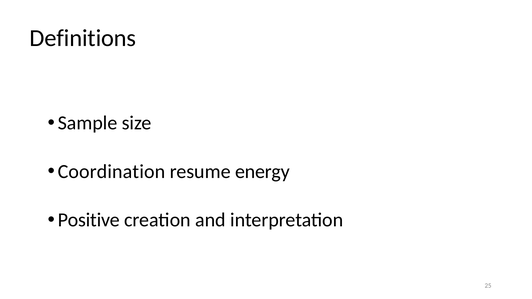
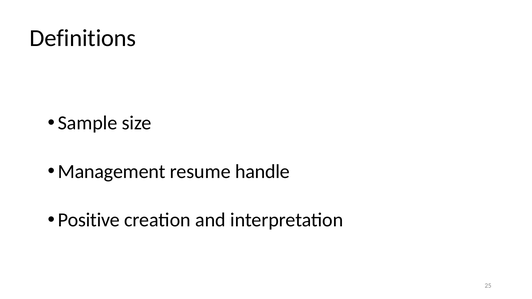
Coordination: Coordination -> Management (112, 172)
energy: energy -> handle (262, 172)
